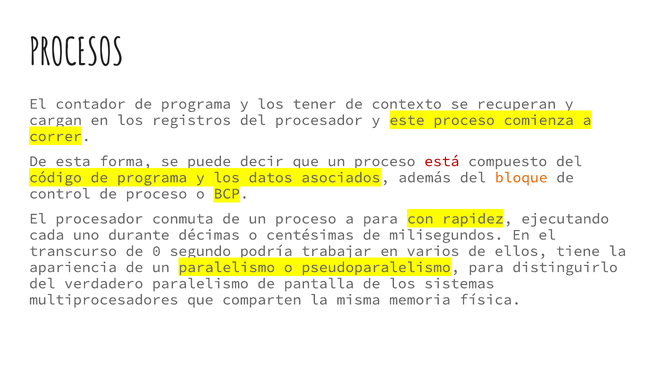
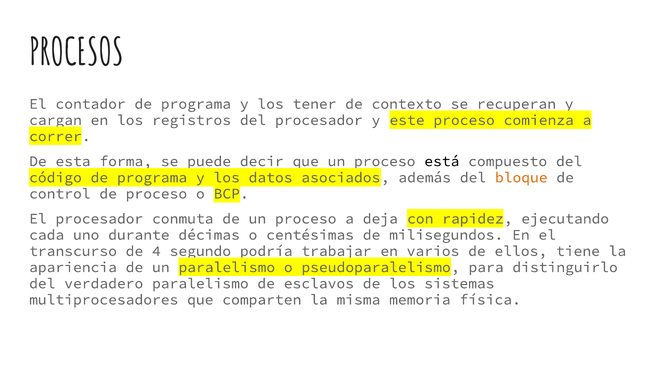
está colour: red -> black (442, 161)
a para: para -> deja (380, 219)
0: 0 -> 4 (156, 251)
pantalla: pantalla -> esclavos (319, 283)
